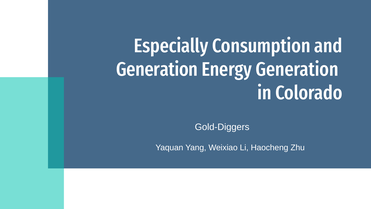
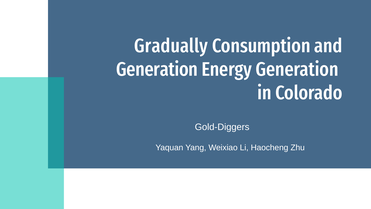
Especially: Especially -> Gradually (171, 46)
